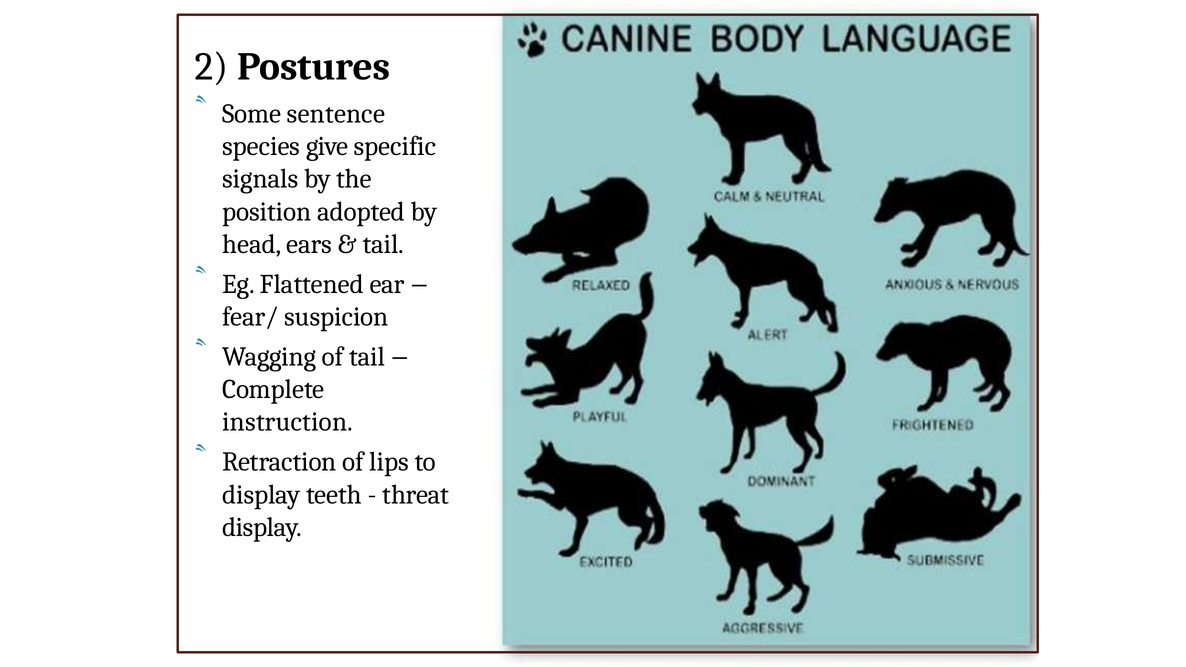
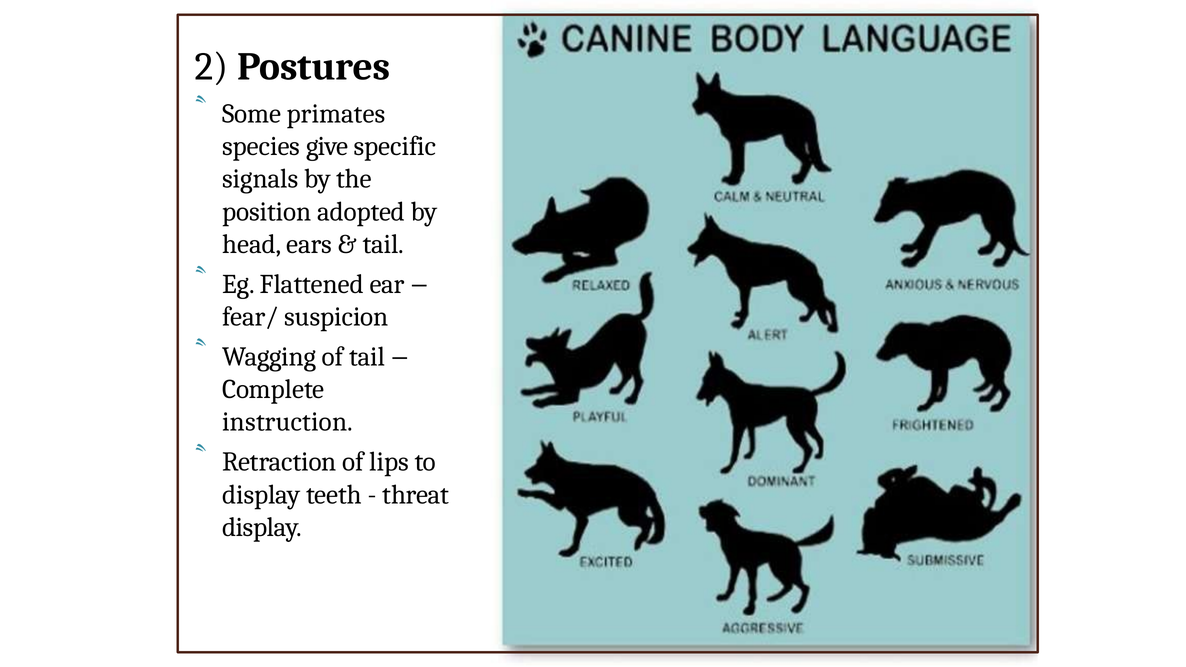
sentence: sentence -> primates (336, 114)
